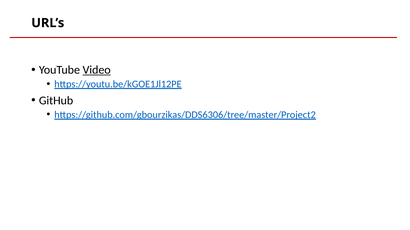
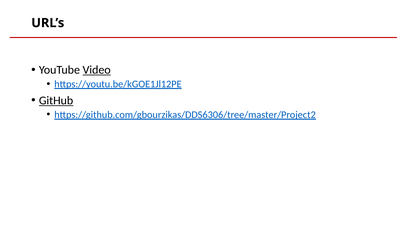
GitHub underline: none -> present (56, 101)
